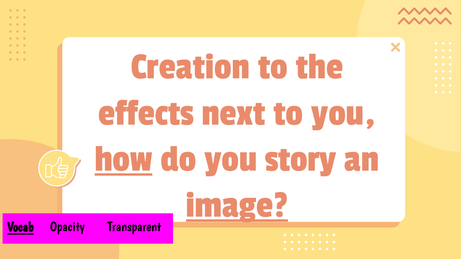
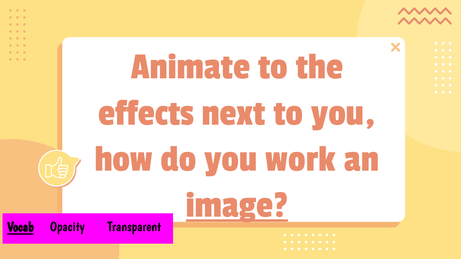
Creation: Creation -> Animate (190, 66)
how underline: present -> none (124, 158)
story: story -> work (300, 158)
